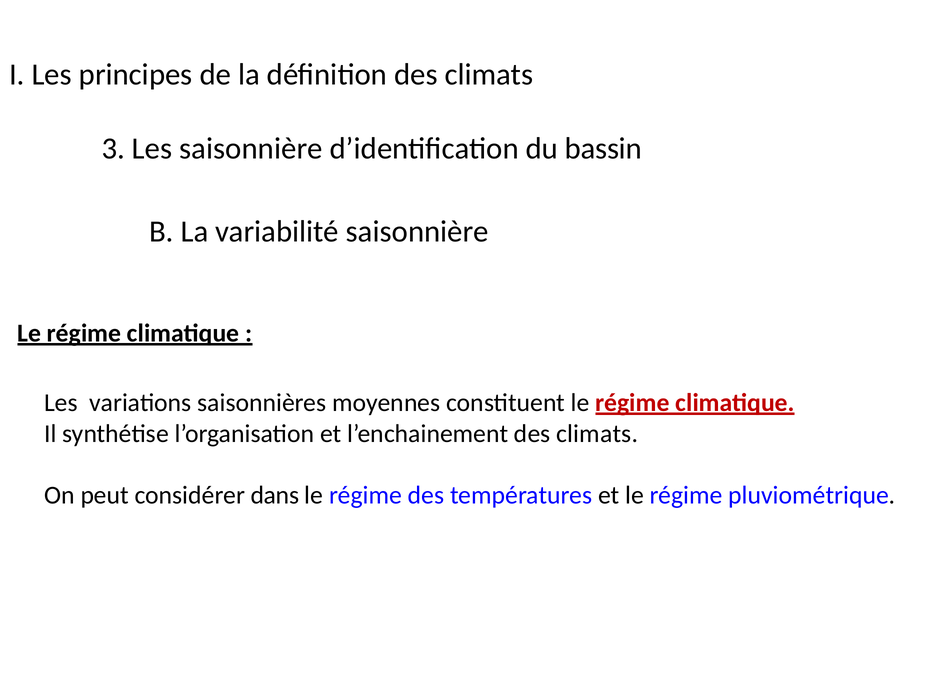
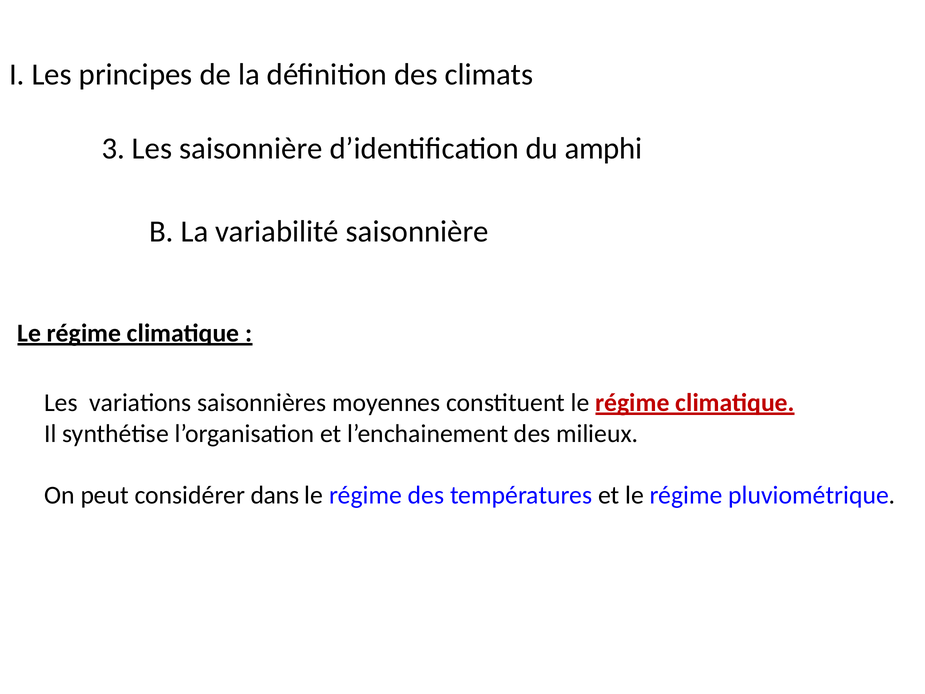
bassin: bassin -> amphi (603, 148)
l’enchainement des climats: climats -> milieux (597, 434)
